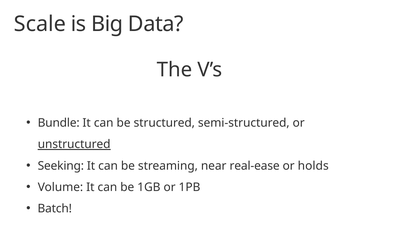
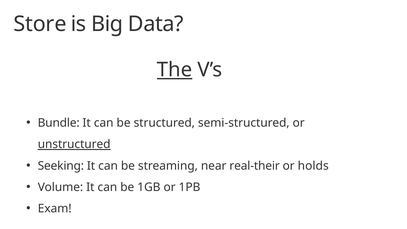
Scale: Scale -> Store (40, 24)
The underline: none -> present (175, 70)
real-ease: real-ease -> real-their (255, 166)
Batch: Batch -> Exam (55, 208)
